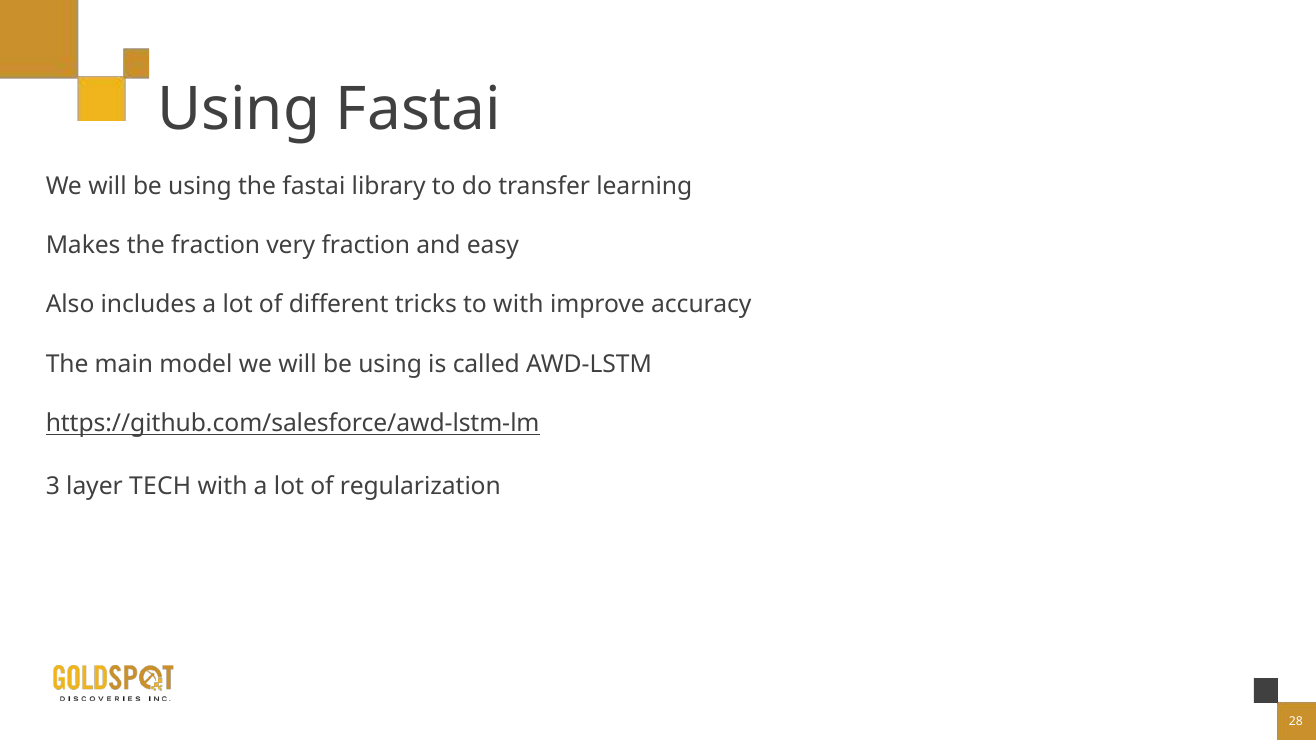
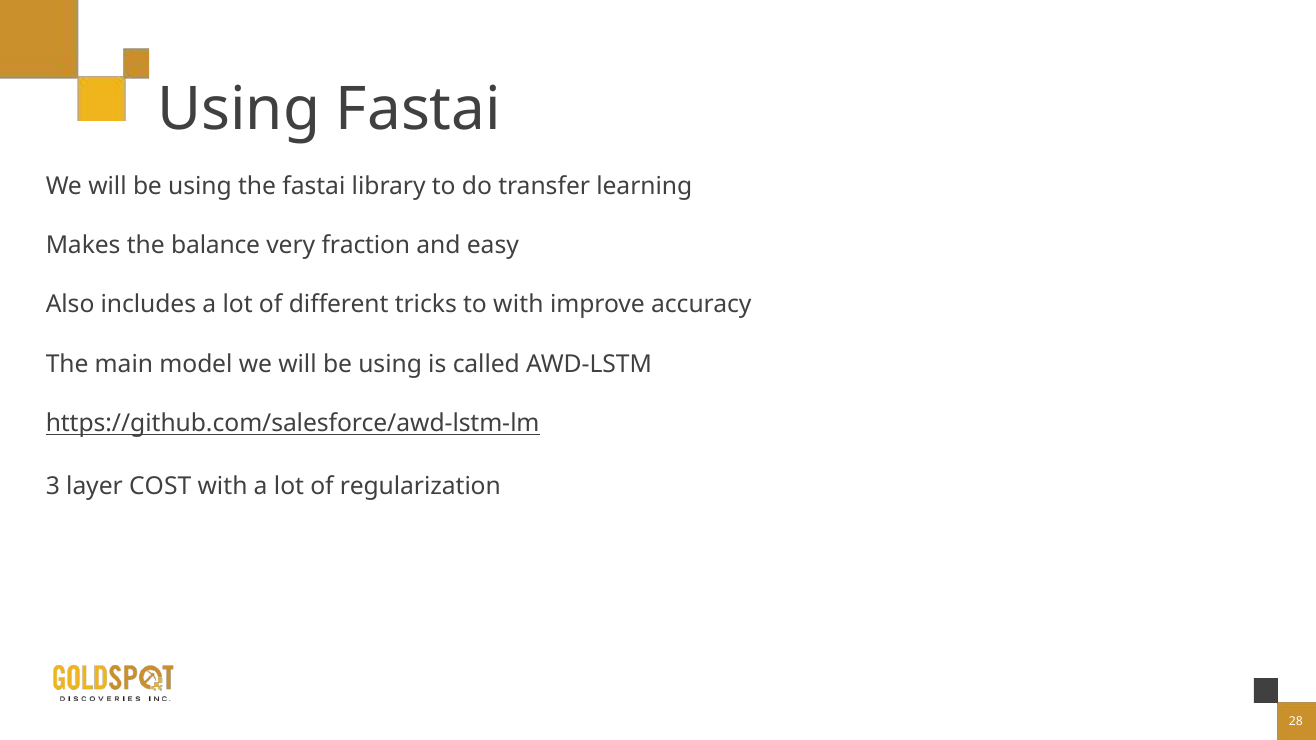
the fraction: fraction -> balance (216, 246)
TECH: TECH -> COST (160, 486)
